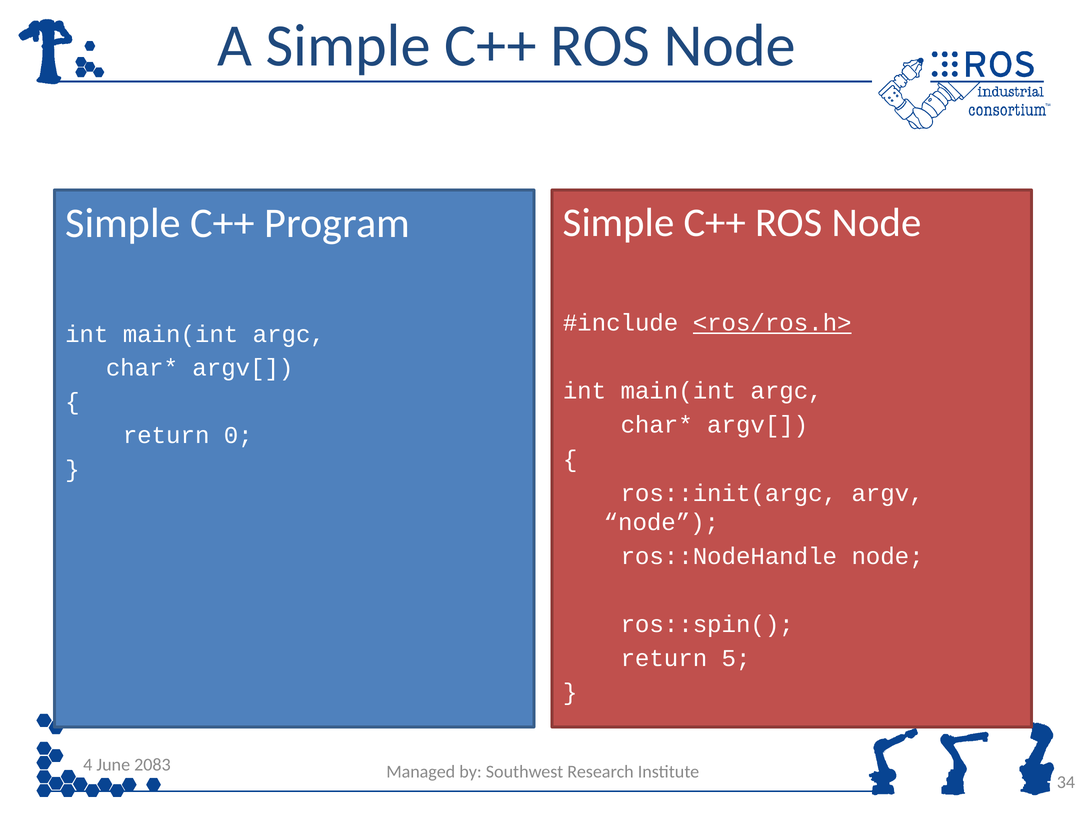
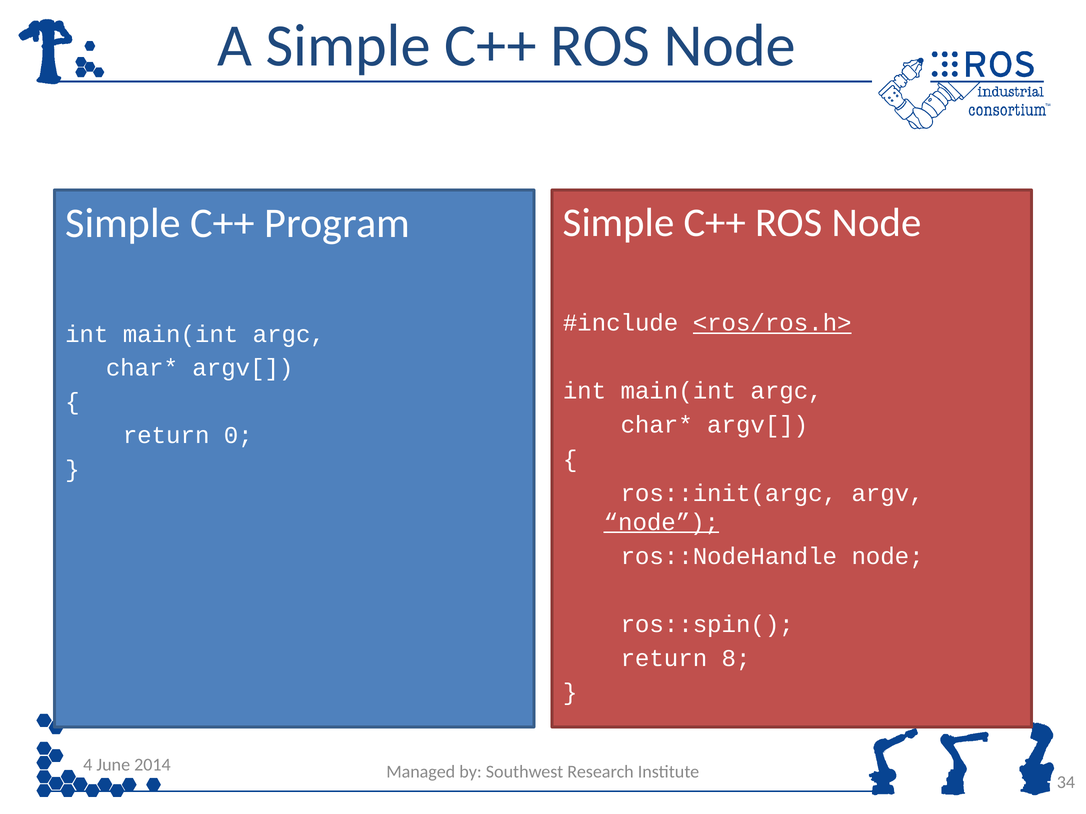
node underline: none -> present (661, 522)
5: 5 -> 8 (736, 659)
2083: 2083 -> 2014 (152, 765)
